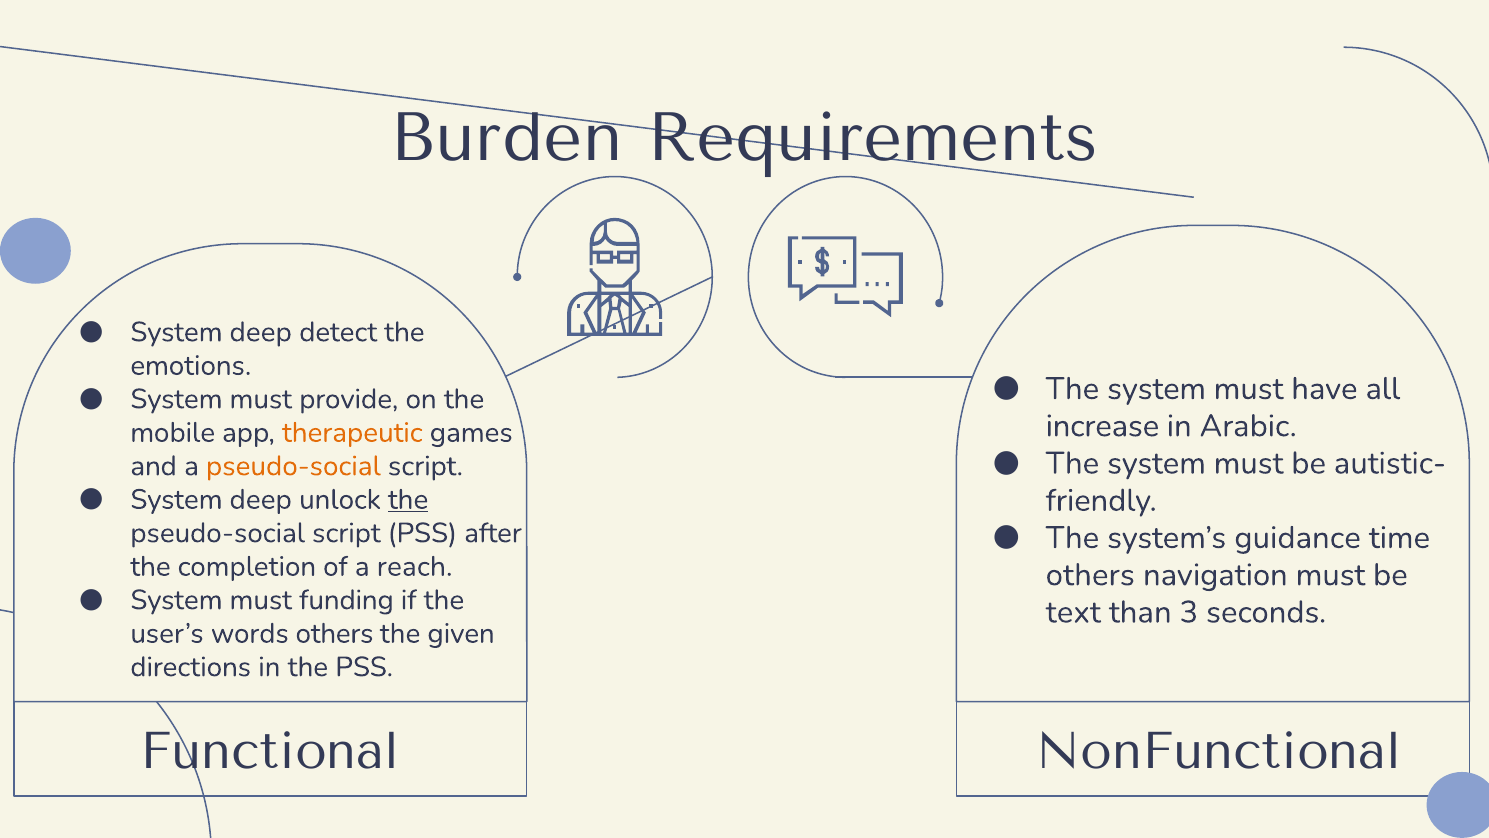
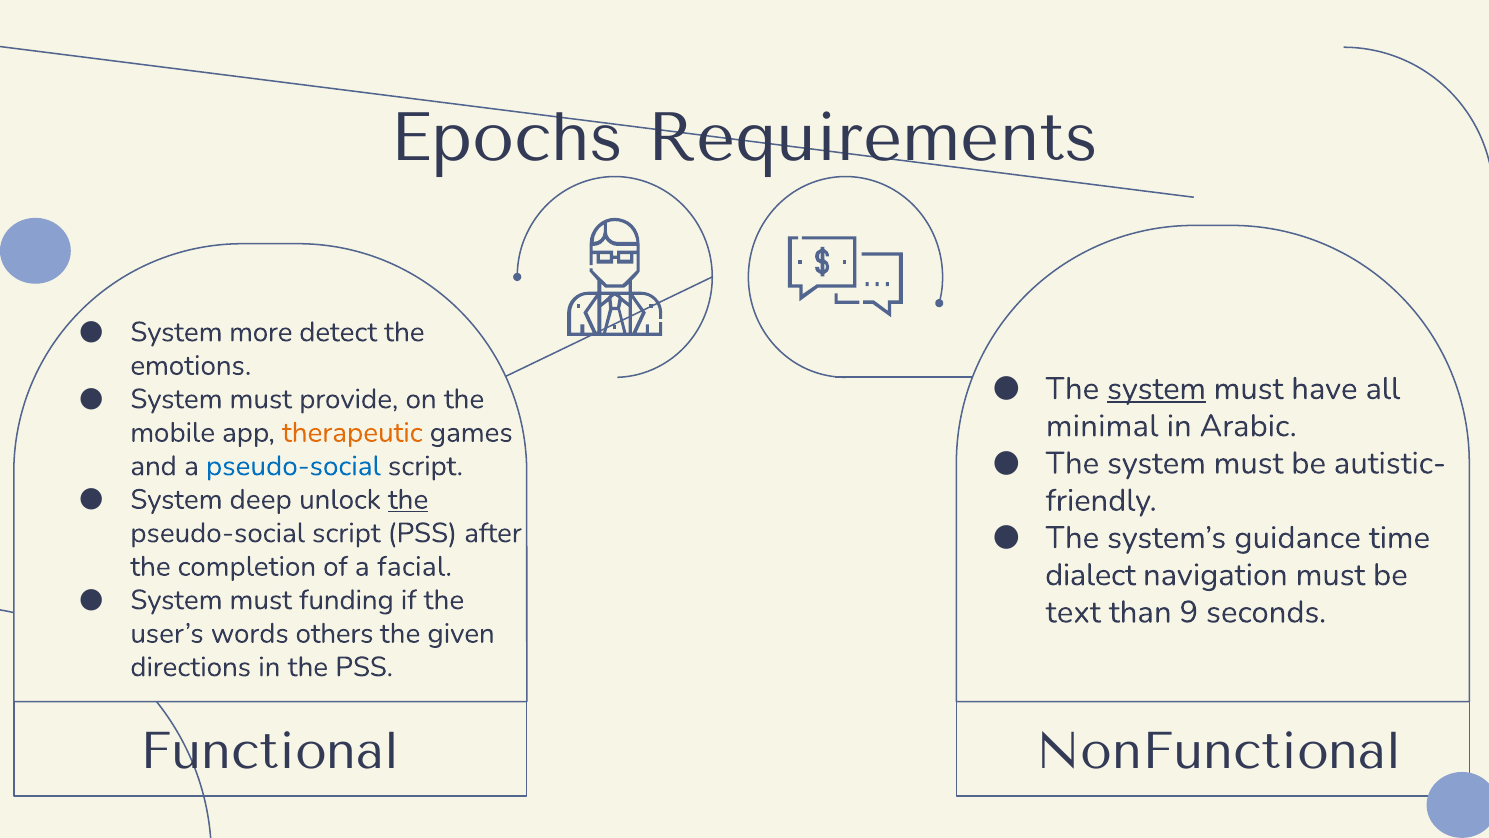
Burden: Burden -> Epochs (507, 137)
deep: deep -> more (261, 332)
system underline: none -> present (1157, 389)
increase: increase -> minimal (1102, 426)
pseudo-social colour: orange -> blue (293, 466)
reach: reach -> facial (415, 566)
others: others -> dialect (1091, 575)
3: 3 -> 9 (1189, 612)
